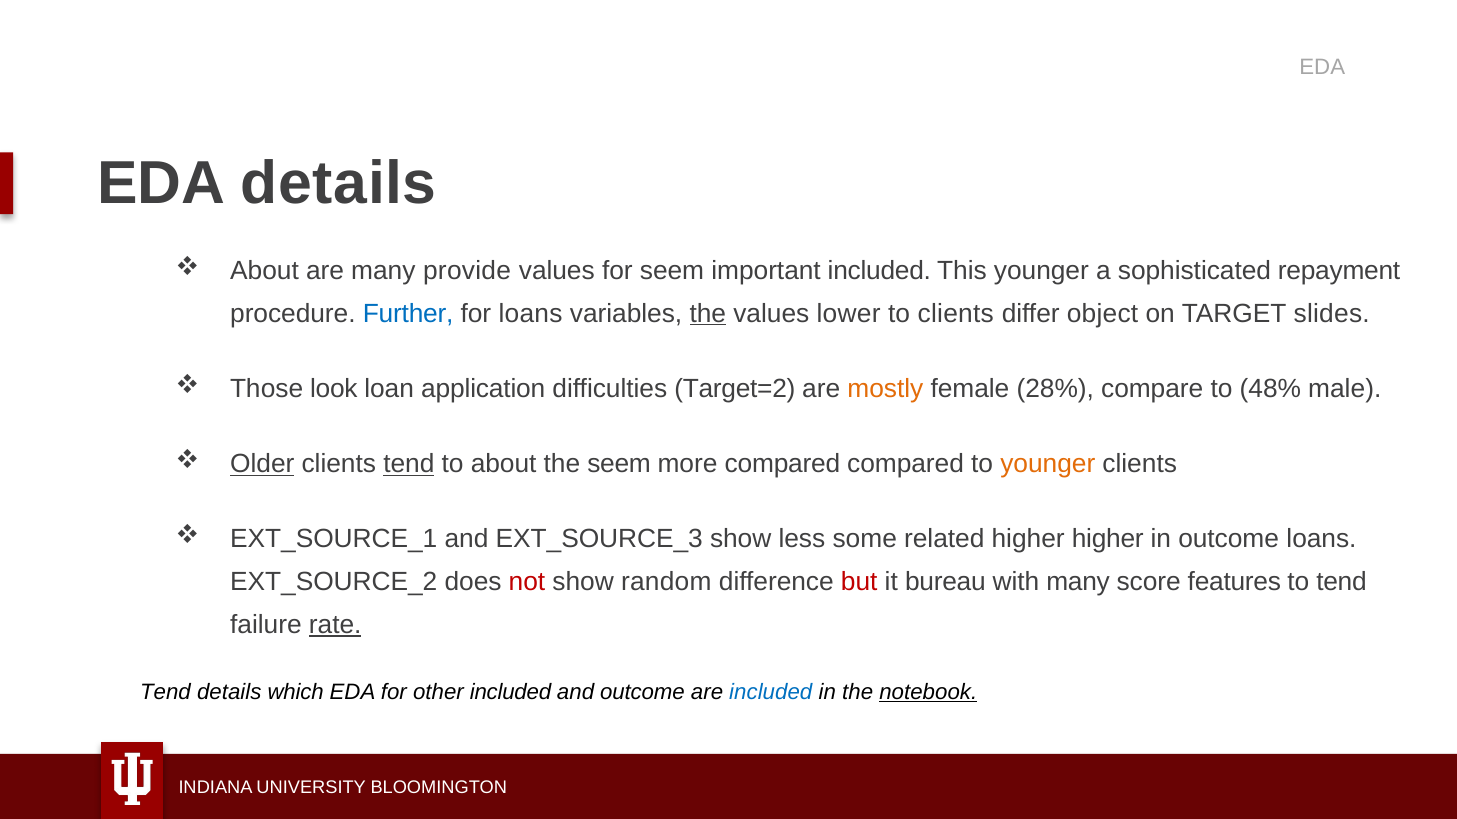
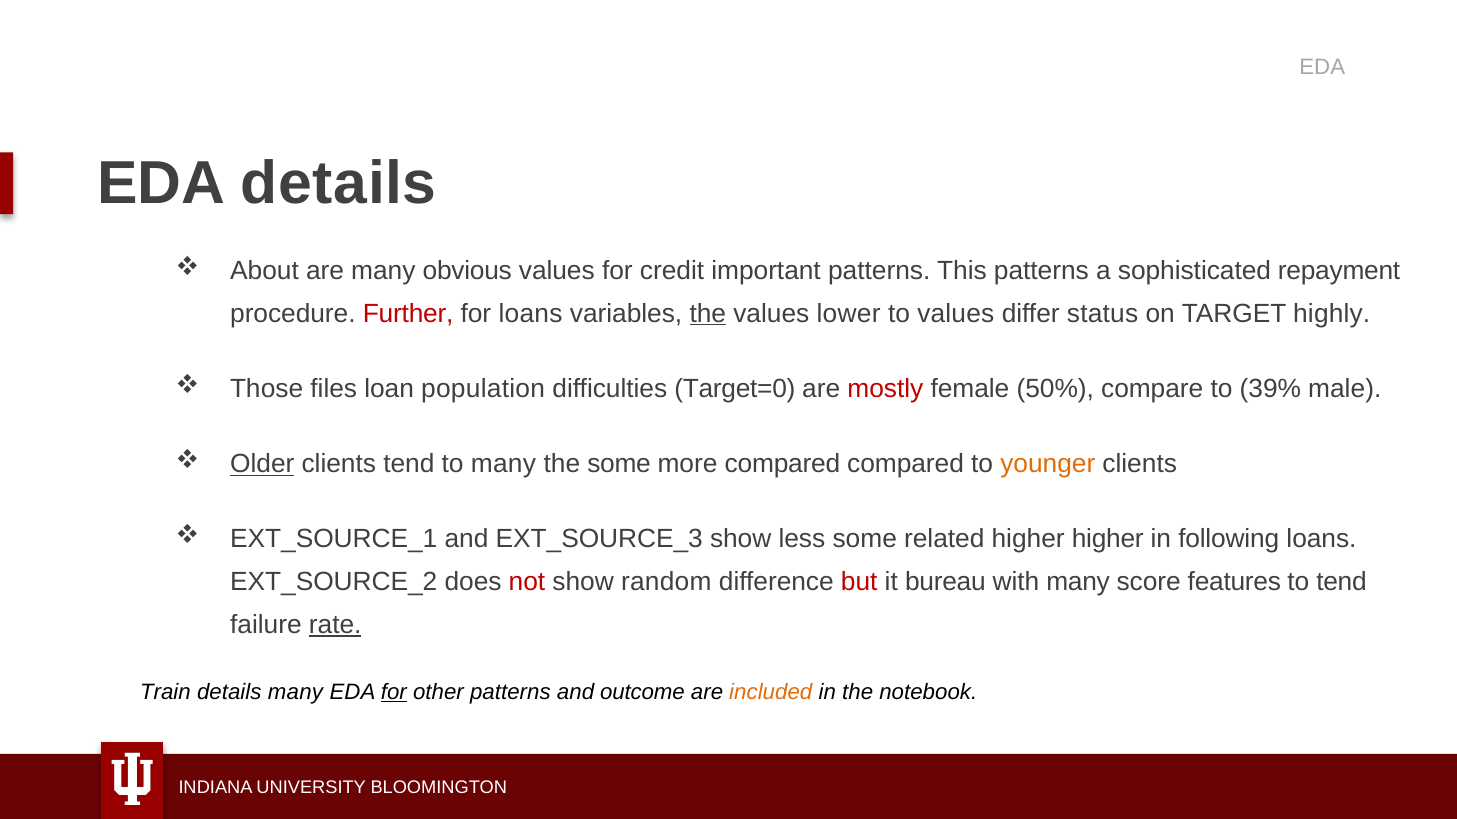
provide: provide -> obvious (467, 271)
for seem: seem -> credit (672, 271)
important included: included -> patterns (879, 271)
This younger: younger -> patterns (1041, 271)
Further colour: blue -> red (408, 314)
to clients: clients -> values (956, 314)
object: object -> status (1103, 314)
slides: slides -> highly (1332, 314)
look: look -> files (334, 389)
application: application -> population (483, 389)
Target=2: Target=2 -> Target=0 (735, 389)
mostly colour: orange -> red (885, 389)
28%: 28% -> 50% (1055, 389)
48%: 48% -> 39% (1270, 389)
tend underline: present -> none (409, 464)
to about: about -> many (503, 464)
the seem: seem -> some (619, 464)
in outcome: outcome -> following (1229, 540)
Tend: Tend -> Train (165, 693)
details which: which -> many (295, 693)
for underline: none -> present (394, 693)
other included: included -> patterns (510, 693)
included colour: blue -> orange (771, 693)
notebook underline: present -> none (928, 693)
